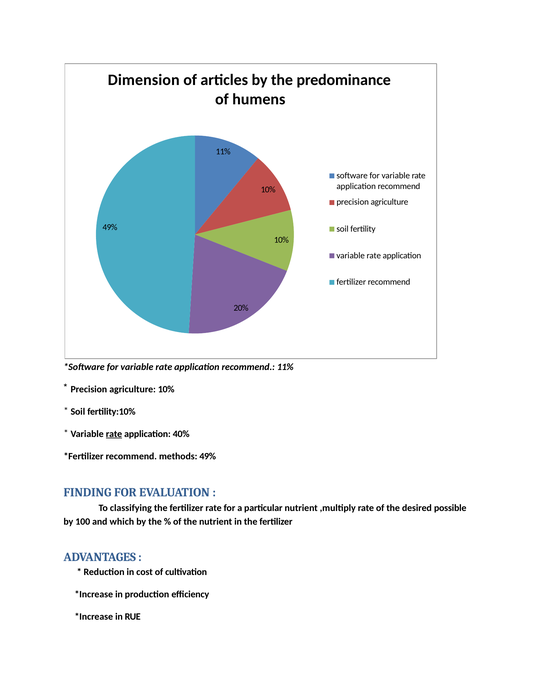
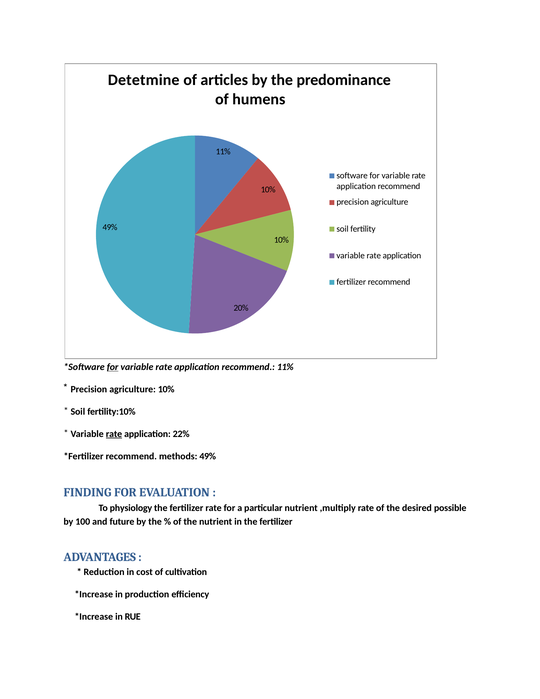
Dimension: Dimension -> Detetmine (144, 80)
for underline: none -> present (113, 367)
40%: 40% -> 22% (181, 434)
classifying: classifying -> physiology (131, 508)
which: which -> future (122, 522)
